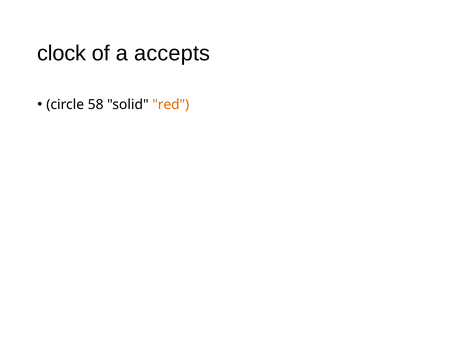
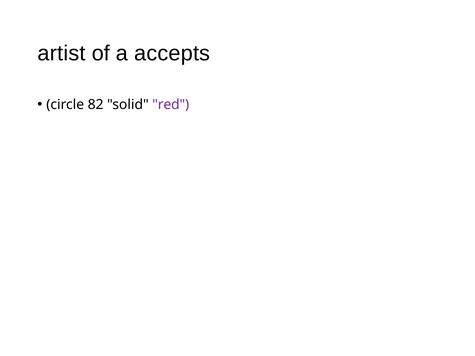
clock: clock -> artist (61, 53)
58: 58 -> 82 (96, 105)
red colour: orange -> purple (171, 105)
